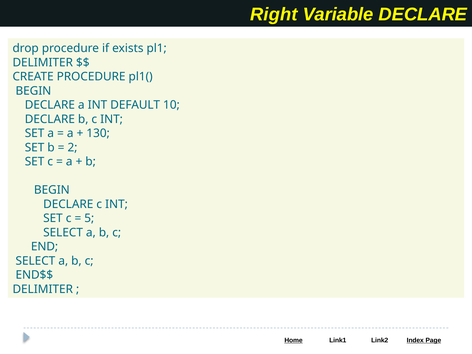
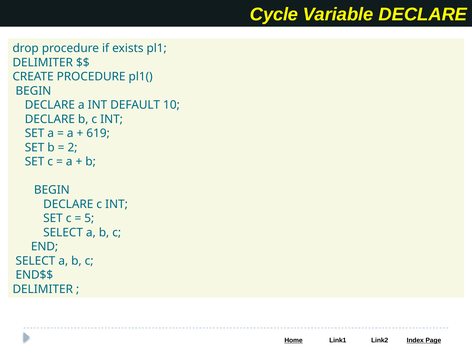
Right: Right -> Cycle (274, 15)
130: 130 -> 619 (98, 133)
